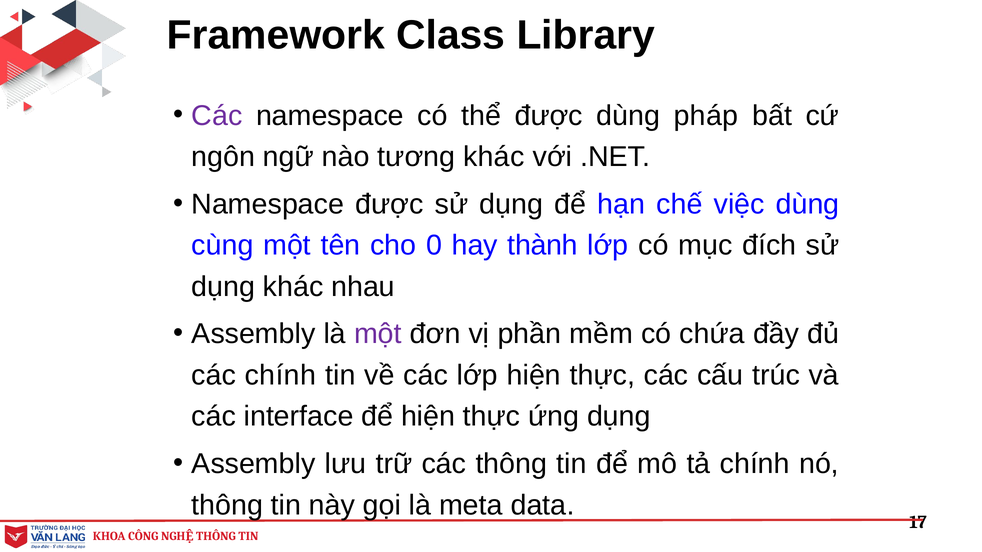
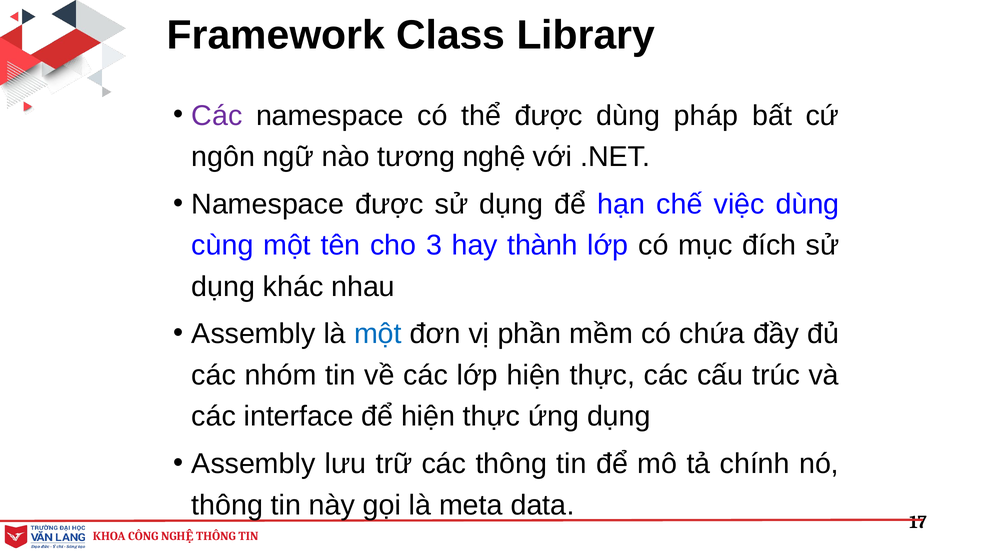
tương khác: khác -> nghệ (494, 157)
0: 0 -> 3 (434, 246)
một colour: purple -> blue (378, 334)
các chính: chính -> nhóm (281, 376)
